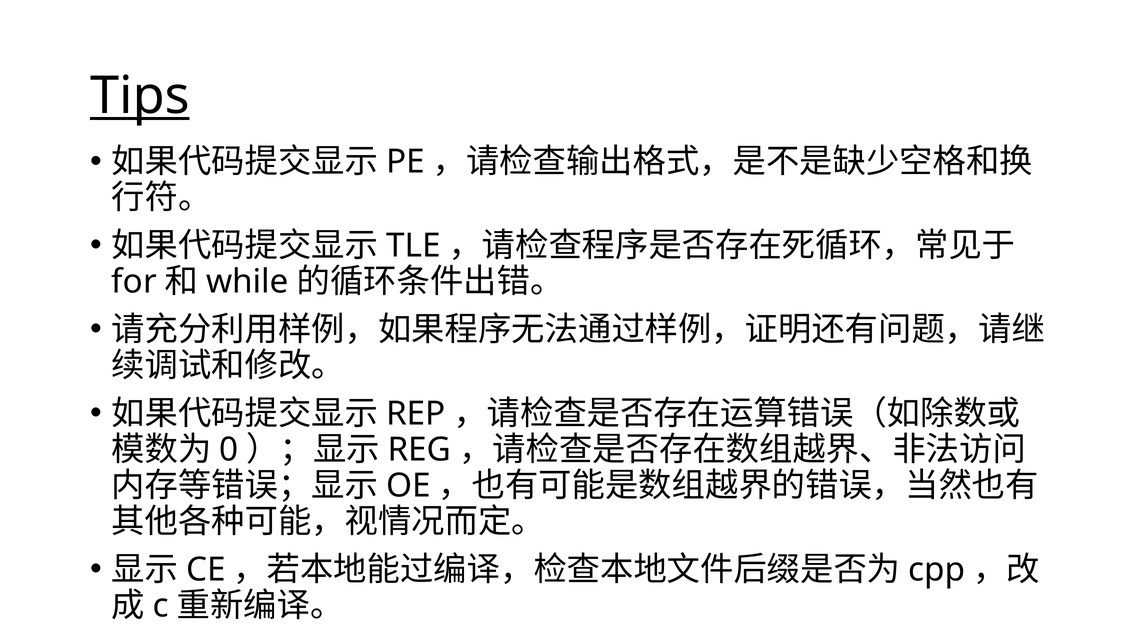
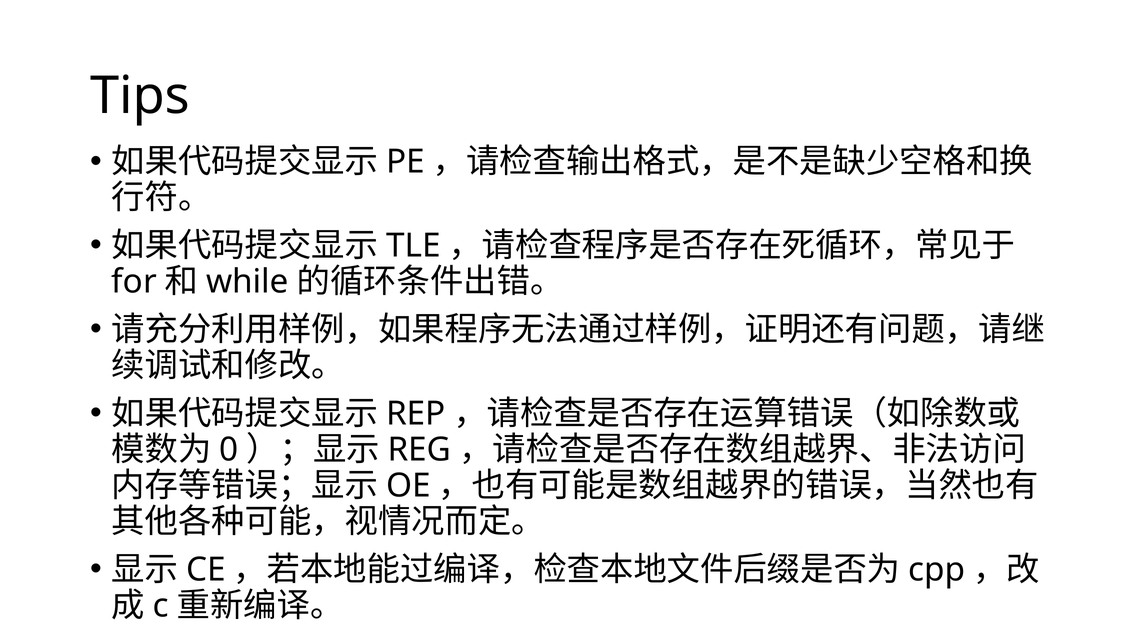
Tips underline: present -> none (140, 96)
